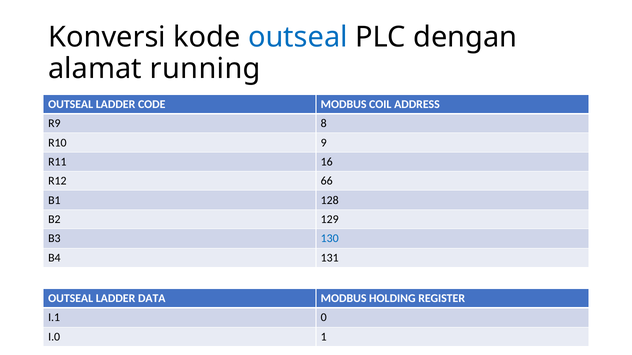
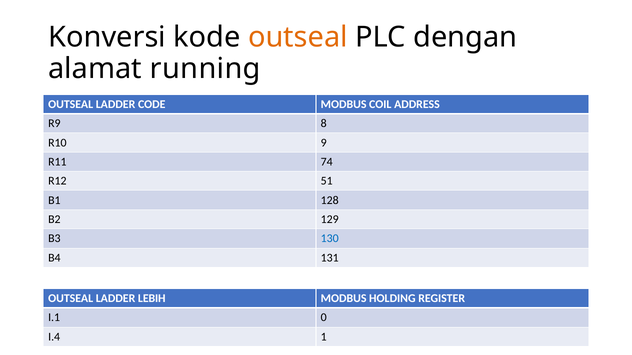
outseal colour: blue -> orange (298, 37)
16: 16 -> 74 (327, 162)
66: 66 -> 51 (327, 181)
DATA: DATA -> LEBIH (152, 299)
I.0: I.0 -> I.4 (54, 337)
